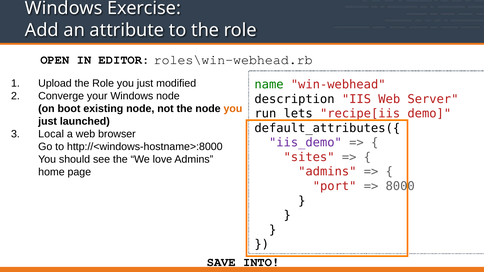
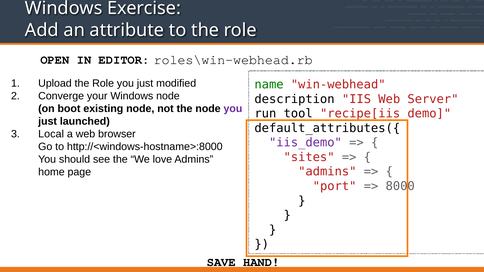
you colour: orange -> purple (233, 109)
run_lets: run_lets -> run_tool (284, 114)
INTO: INTO -> HAND (261, 262)
